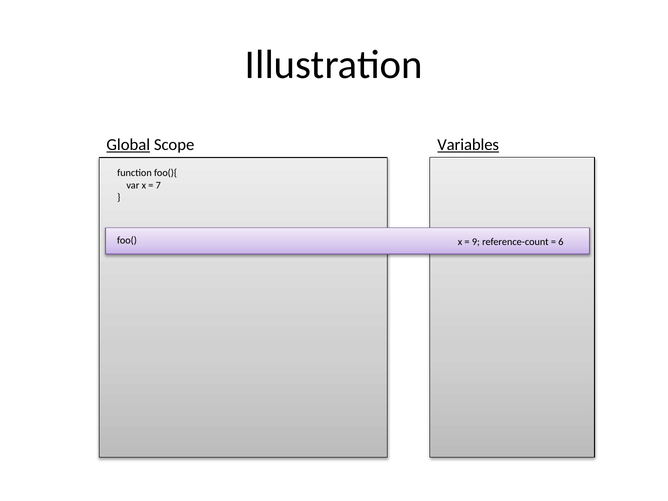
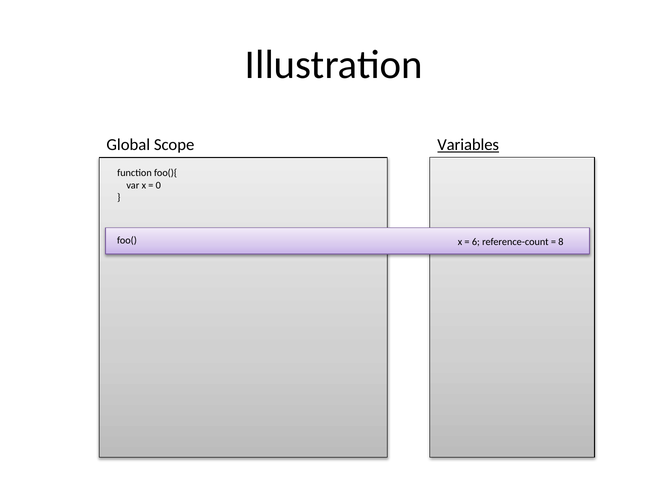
Global underline: present -> none (128, 145)
7: 7 -> 0 (158, 185)
9: 9 -> 6 (476, 242)
6: 6 -> 8 (561, 242)
